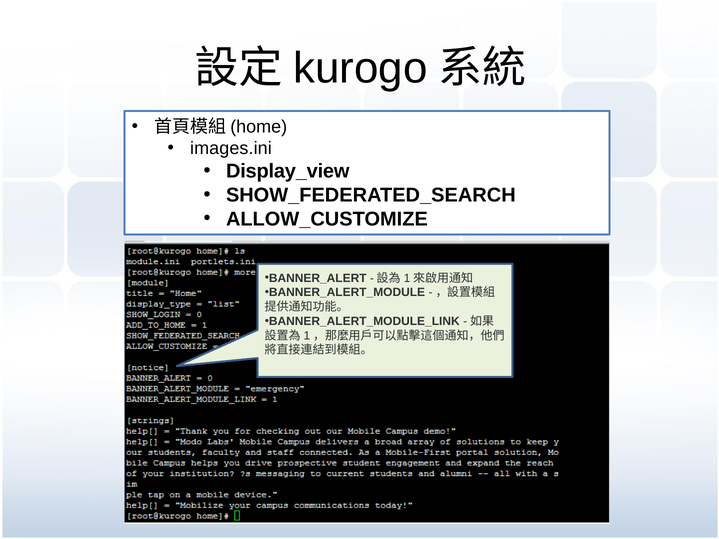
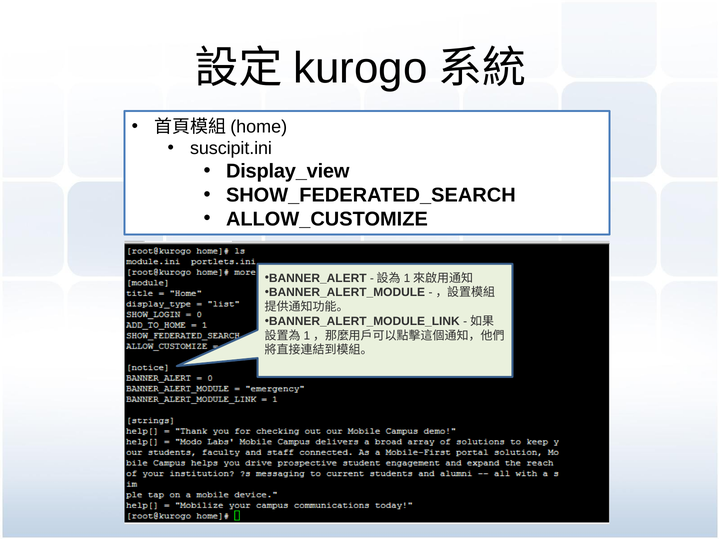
images.ini: images.ini -> suscipit.ini (231, 148)
